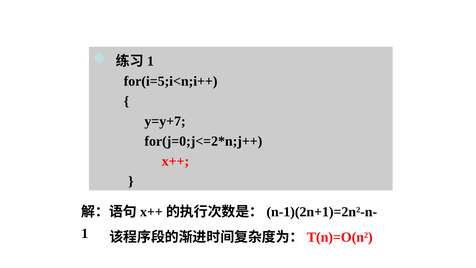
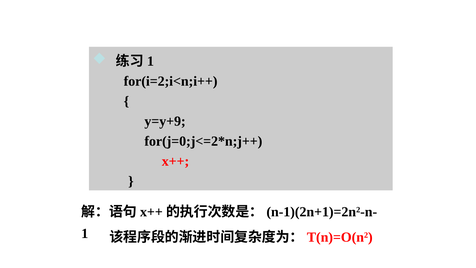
for(i=5;i<n;i++: for(i=5;i<n;i++ -> for(i=2;i<n;i++ (171, 81)
y=y+7: y=y+7 -> y=y+9 (165, 121)
